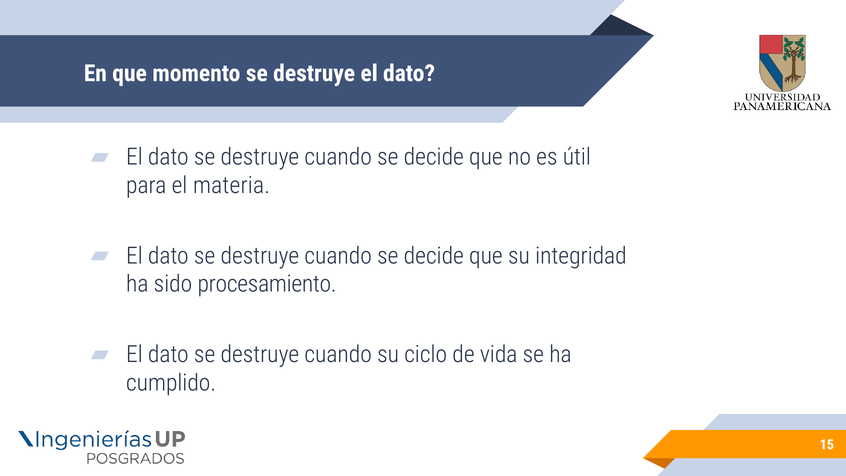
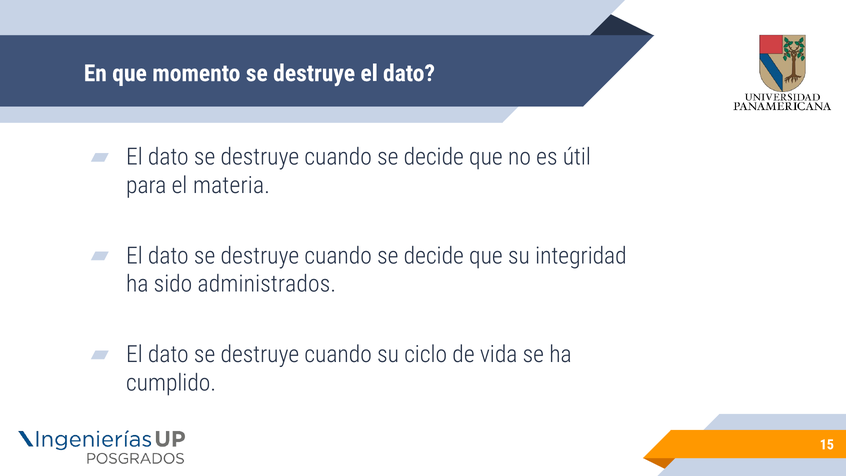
procesamiento: procesamiento -> administrados (267, 284)
